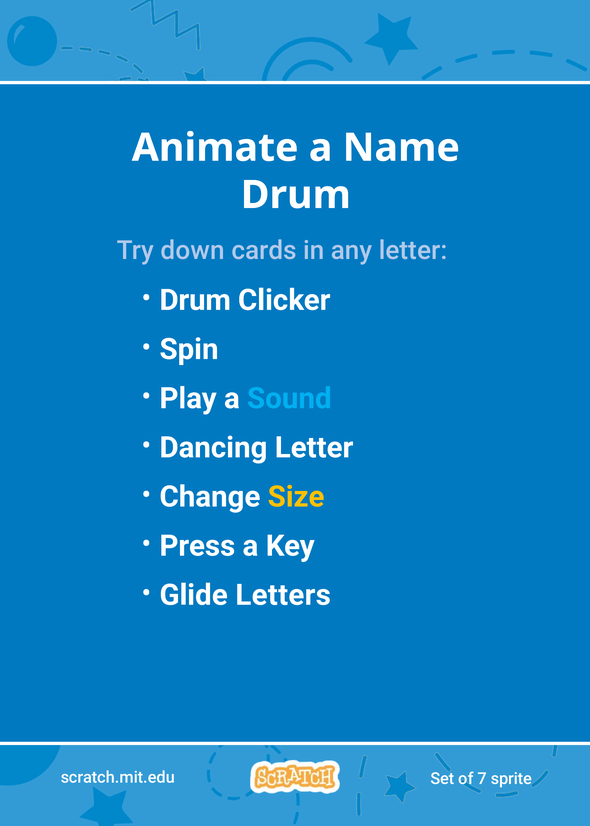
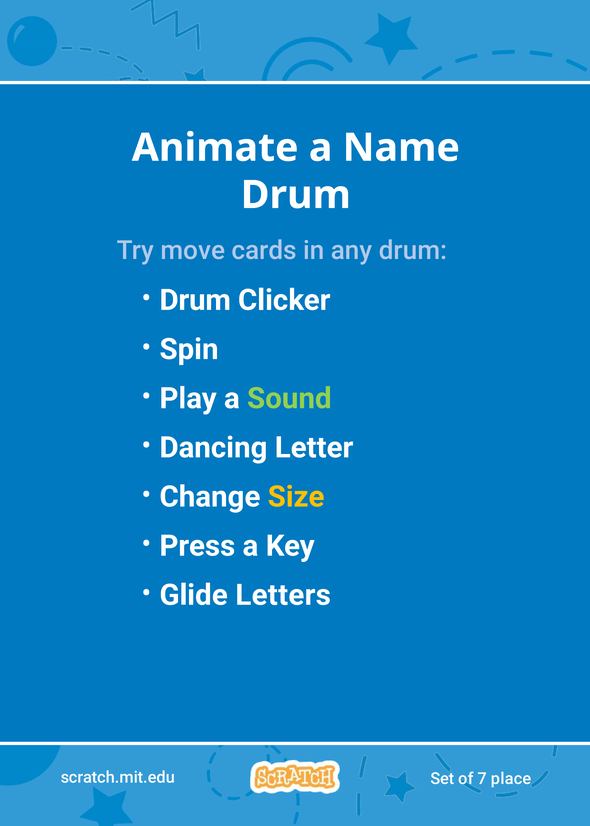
down: down -> move (193, 251)
any letter: letter -> drum (413, 251)
Sound colour: light blue -> light green (289, 398)
sprite: sprite -> place (511, 779)
